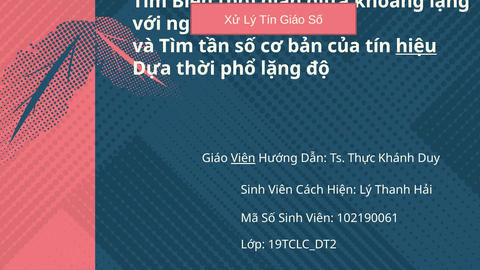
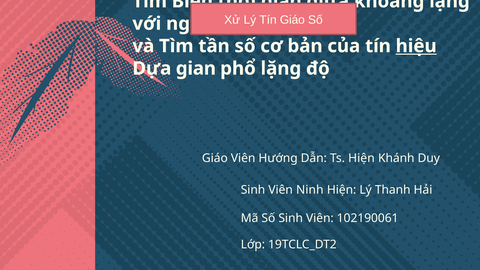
Dựa thời: thời -> gian (196, 68)
Viên underline: present -> none (243, 158)
Ts Thực: Thực -> Hiện (361, 158)
Cách: Cách -> Ninh (310, 190)
